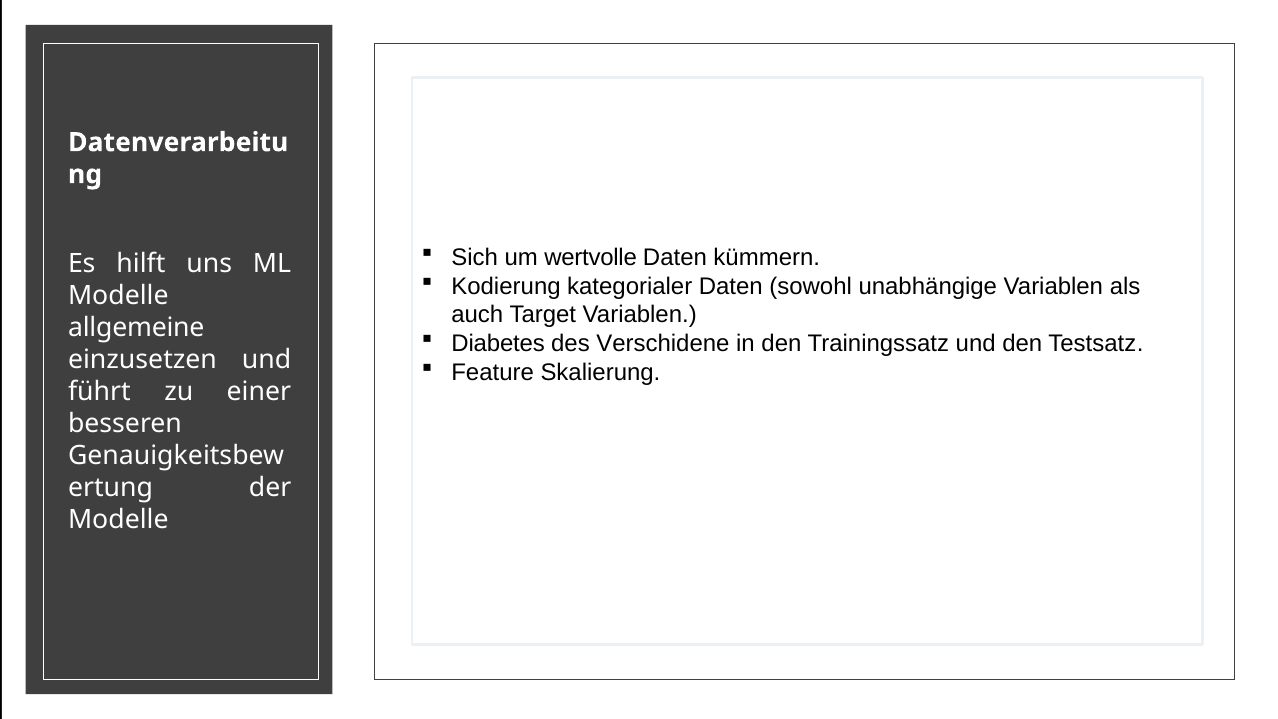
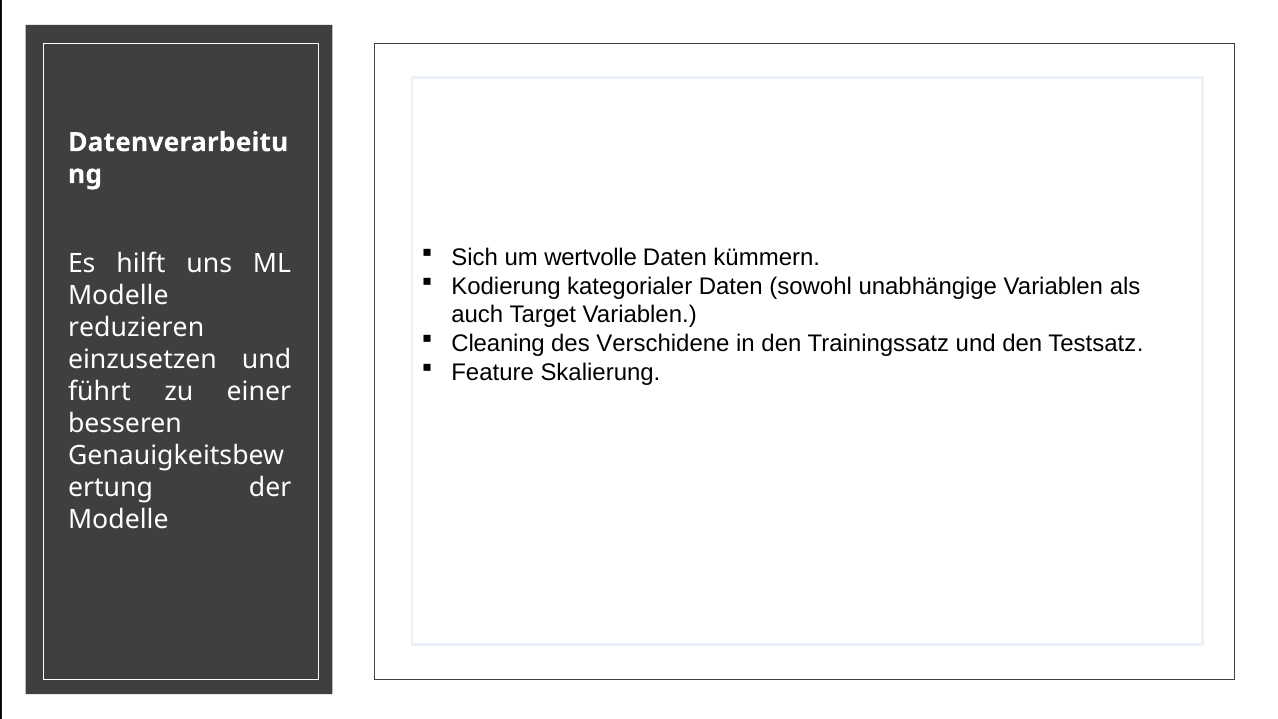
allgemeine: allgemeine -> reduzieren (136, 328)
Diabetes: Diabetes -> Cleaning (498, 344)
